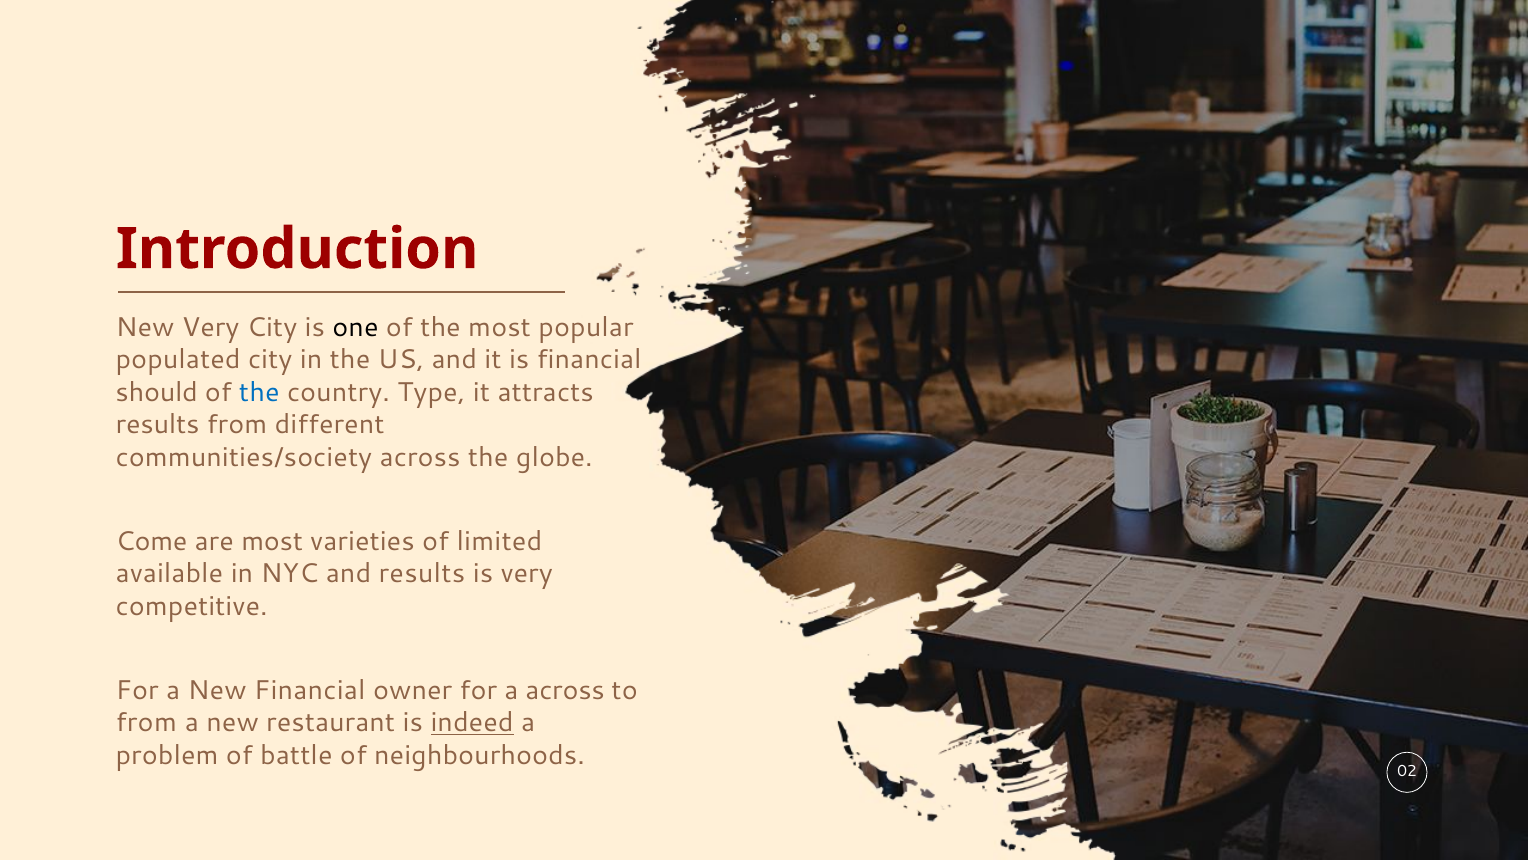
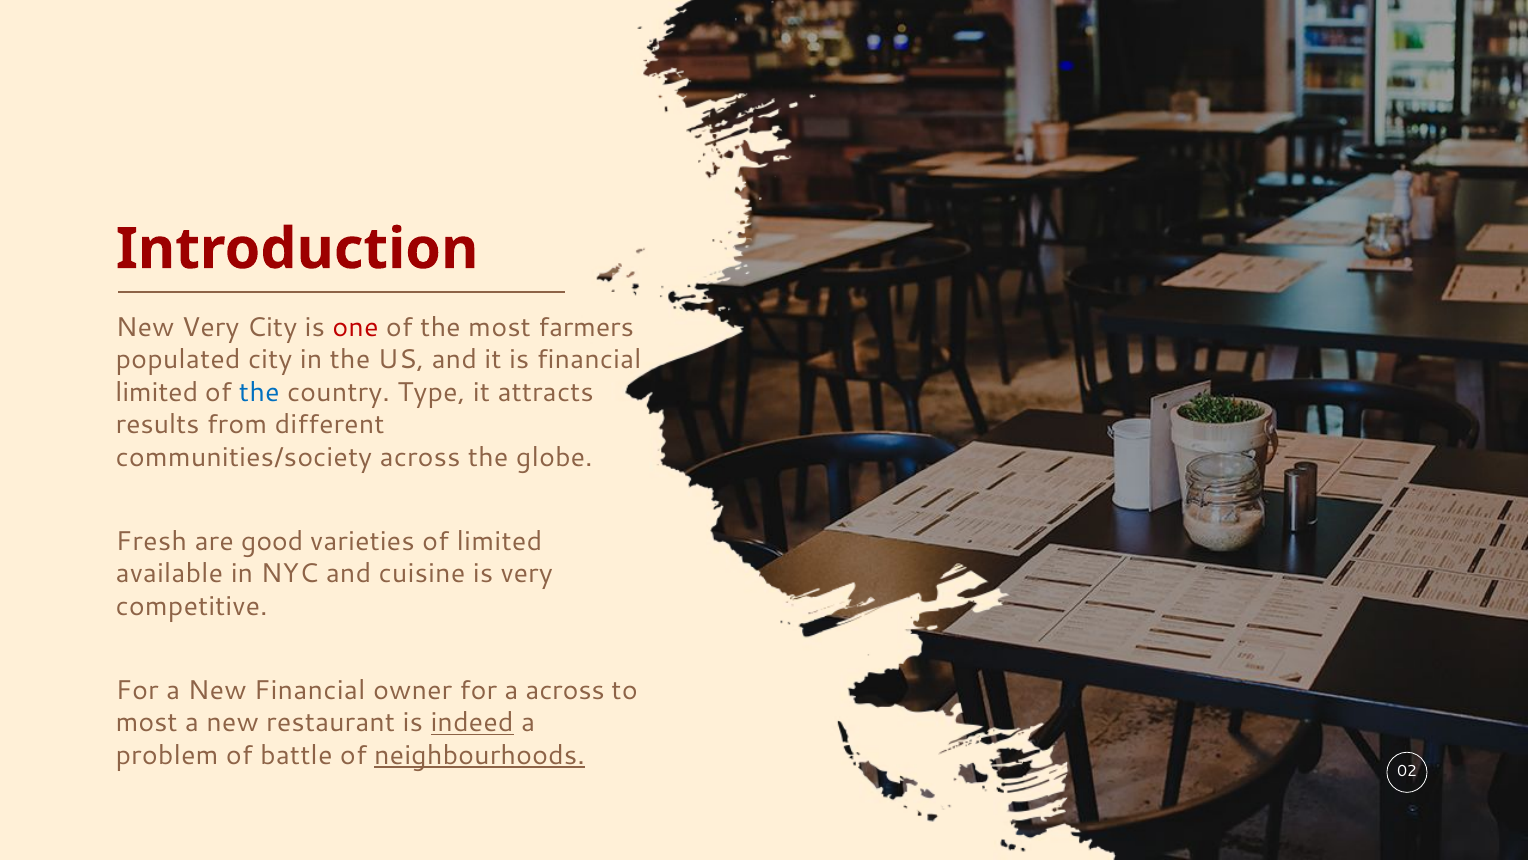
one colour: black -> red (356, 327)
popular: popular -> farmers (586, 327)
should: should -> limited (157, 392)
Come: Come -> Fresh (151, 541)
are most: most -> good (272, 541)
and results: results -> cuisine (422, 573)
from: from -> most (147, 723)
neighbourhoods underline: none -> present (480, 755)
